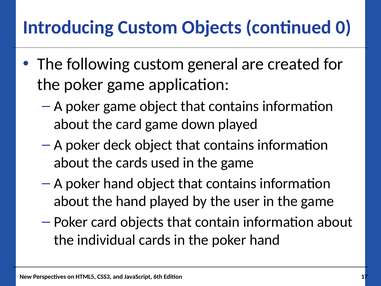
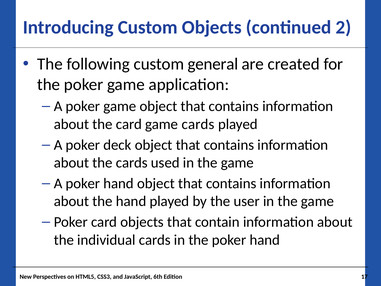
0: 0 -> 2 (343, 27)
game down: down -> cards (198, 124)
